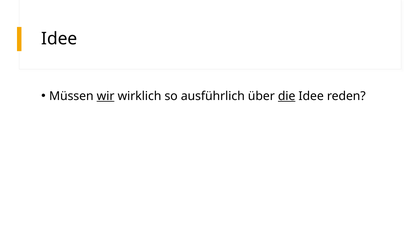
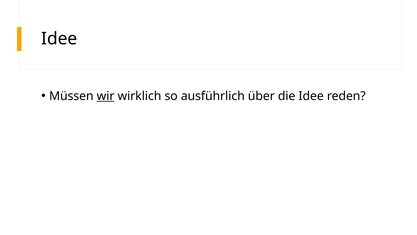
die underline: present -> none (287, 96)
